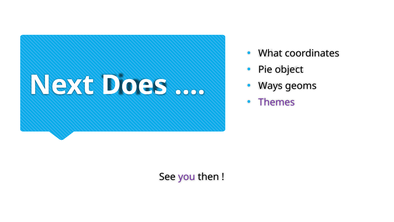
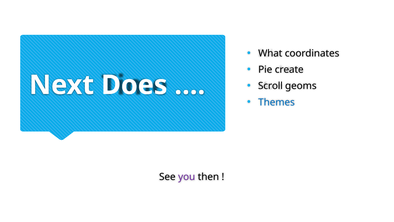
object: object -> create (289, 70)
Ways: Ways -> Scroll (270, 86)
Themes colour: purple -> blue (277, 102)
